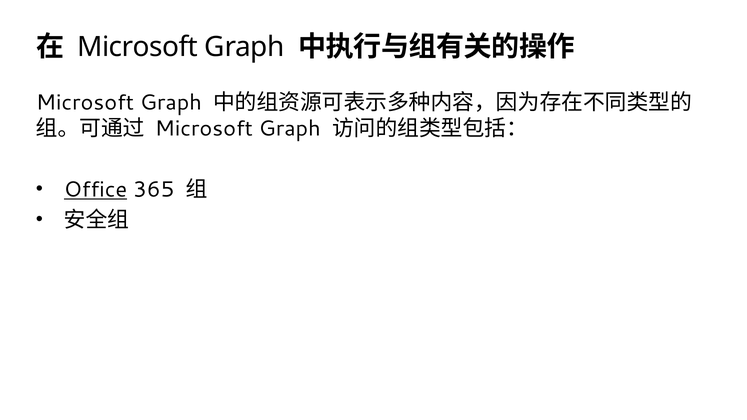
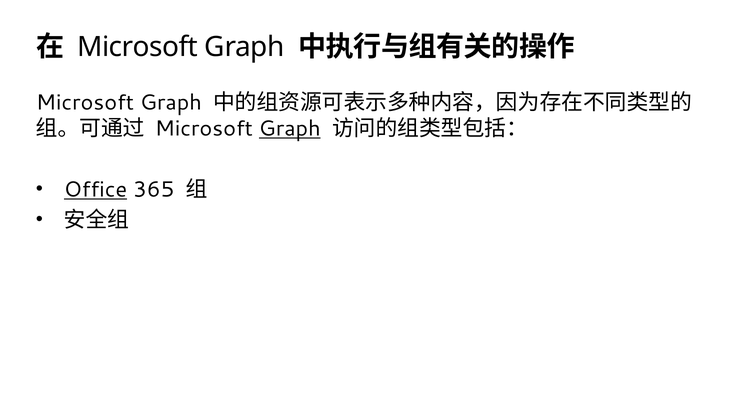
Graph underline: none -> present (290, 129)
